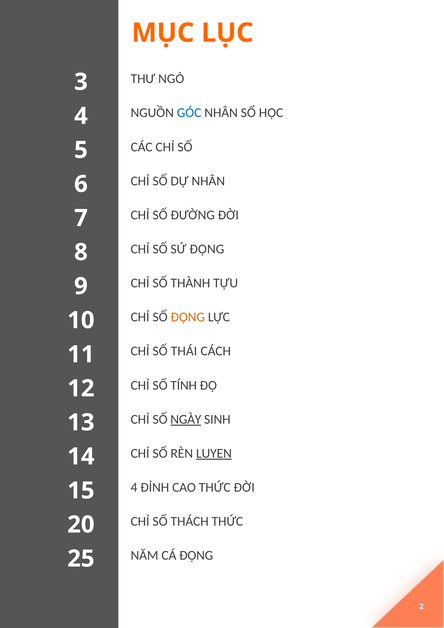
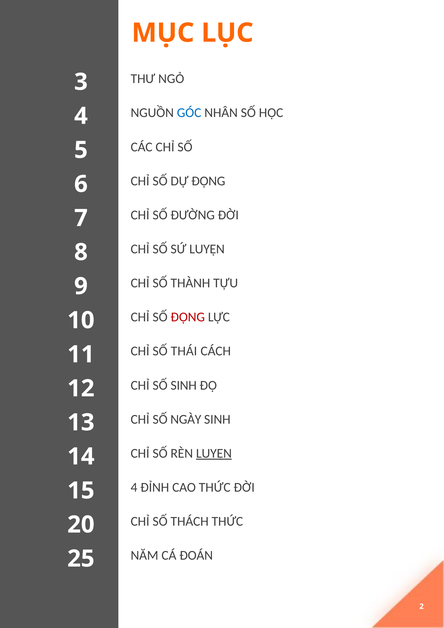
DỰ NHÂN: NHÂN -> ĐỘNG (208, 181)
SỨ ĐỘNG: ĐỘNG -> LUYỆN (207, 249)
ĐỘNG colour: orange -> red (188, 317)
SỐ TÍNH: TÍNH -> SINH (184, 385)
NGÀY underline: present -> none (186, 419)
CÁ ĐỘNG: ĐỘNG -> ĐOÁN (196, 555)
